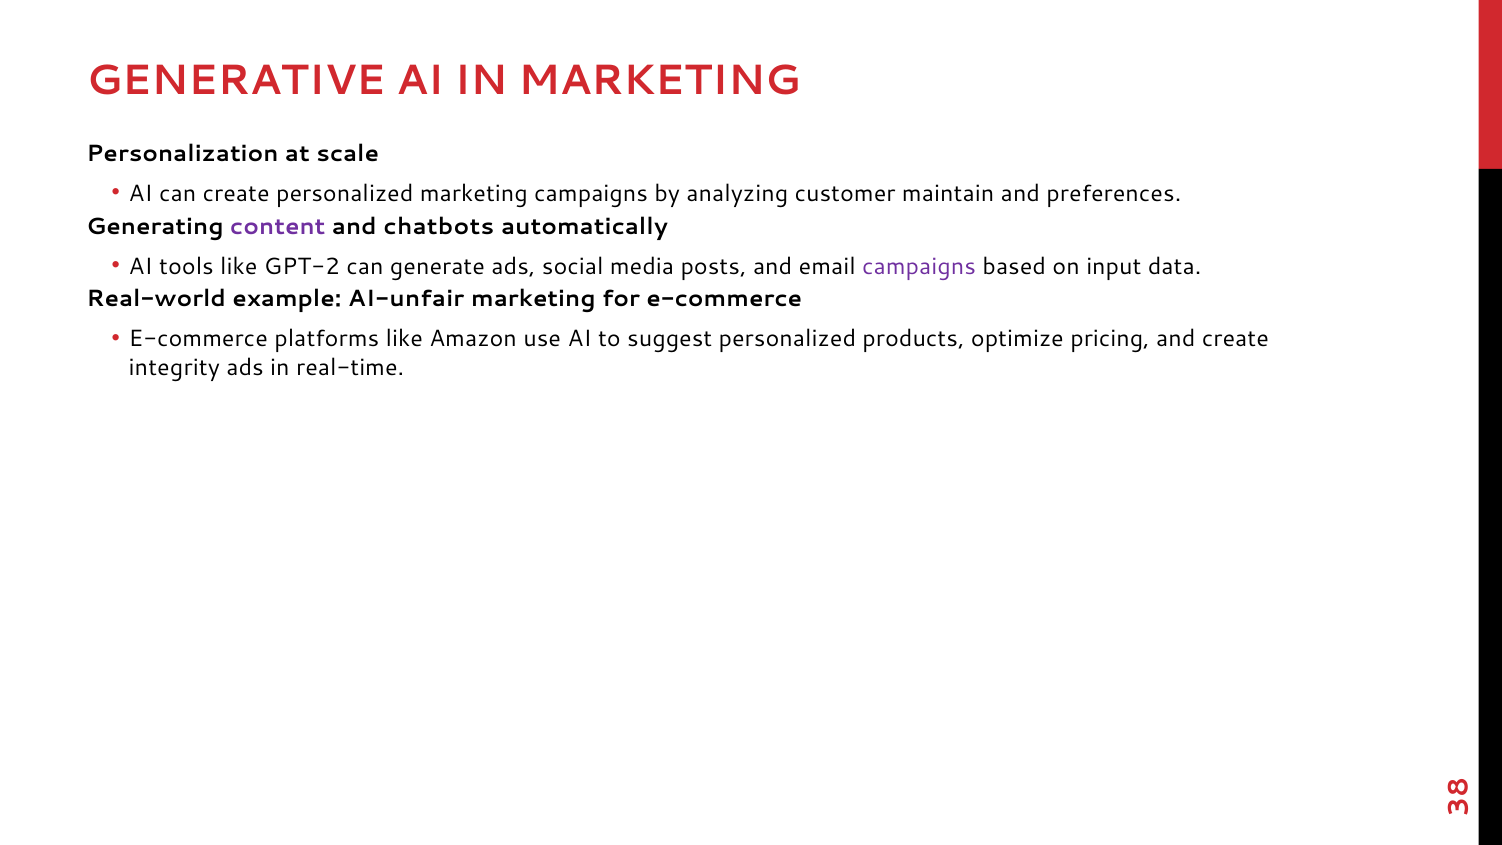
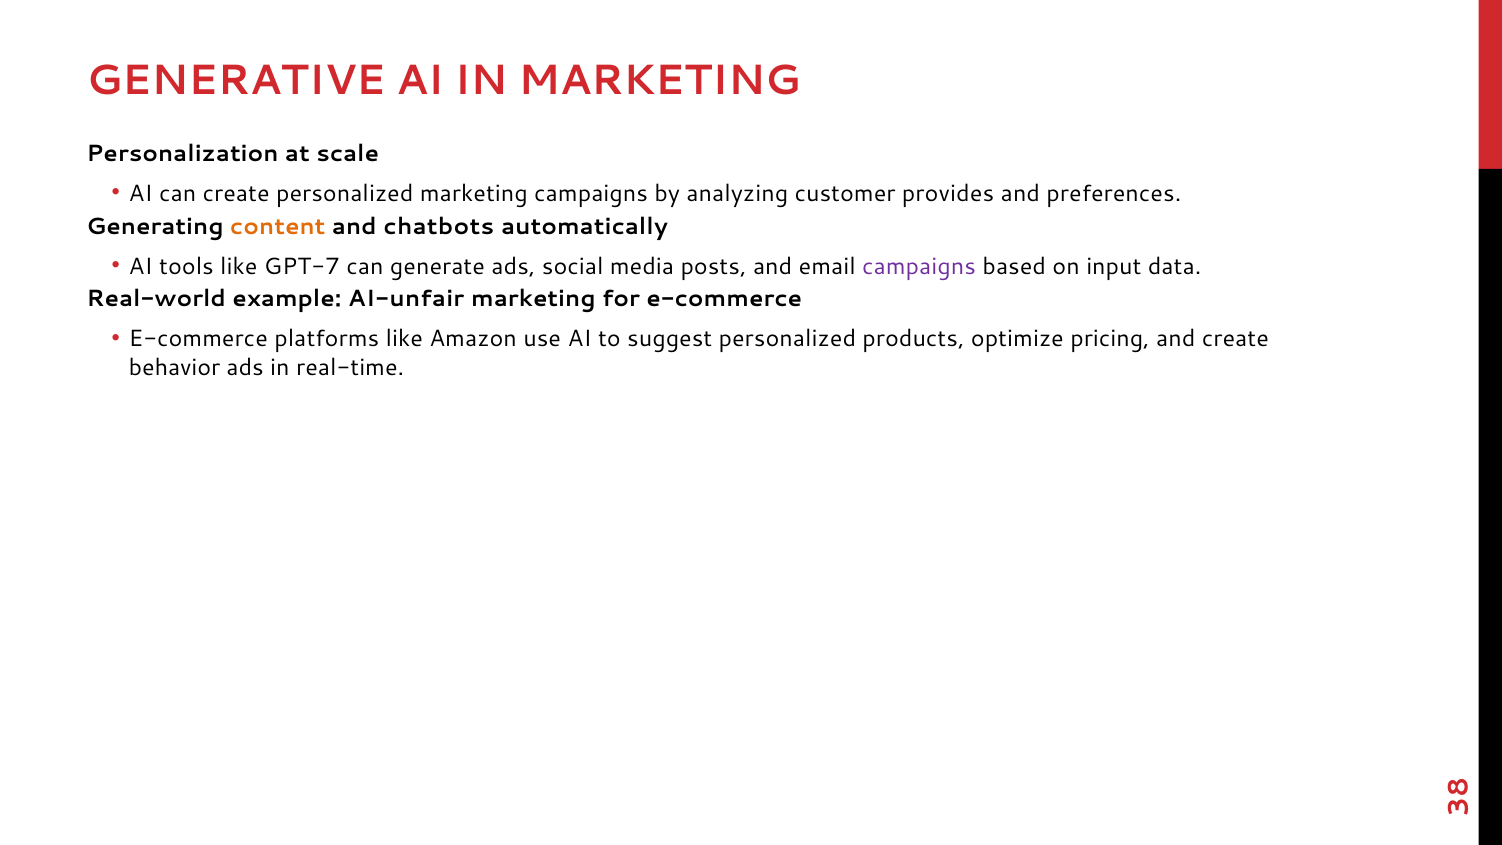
maintain: maintain -> provides (948, 194)
content colour: purple -> orange (278, 226)
GPT-2: GPT-2 -> GPT-7 (302, 266)
integrity: integrity -> behavior (174, 367)
